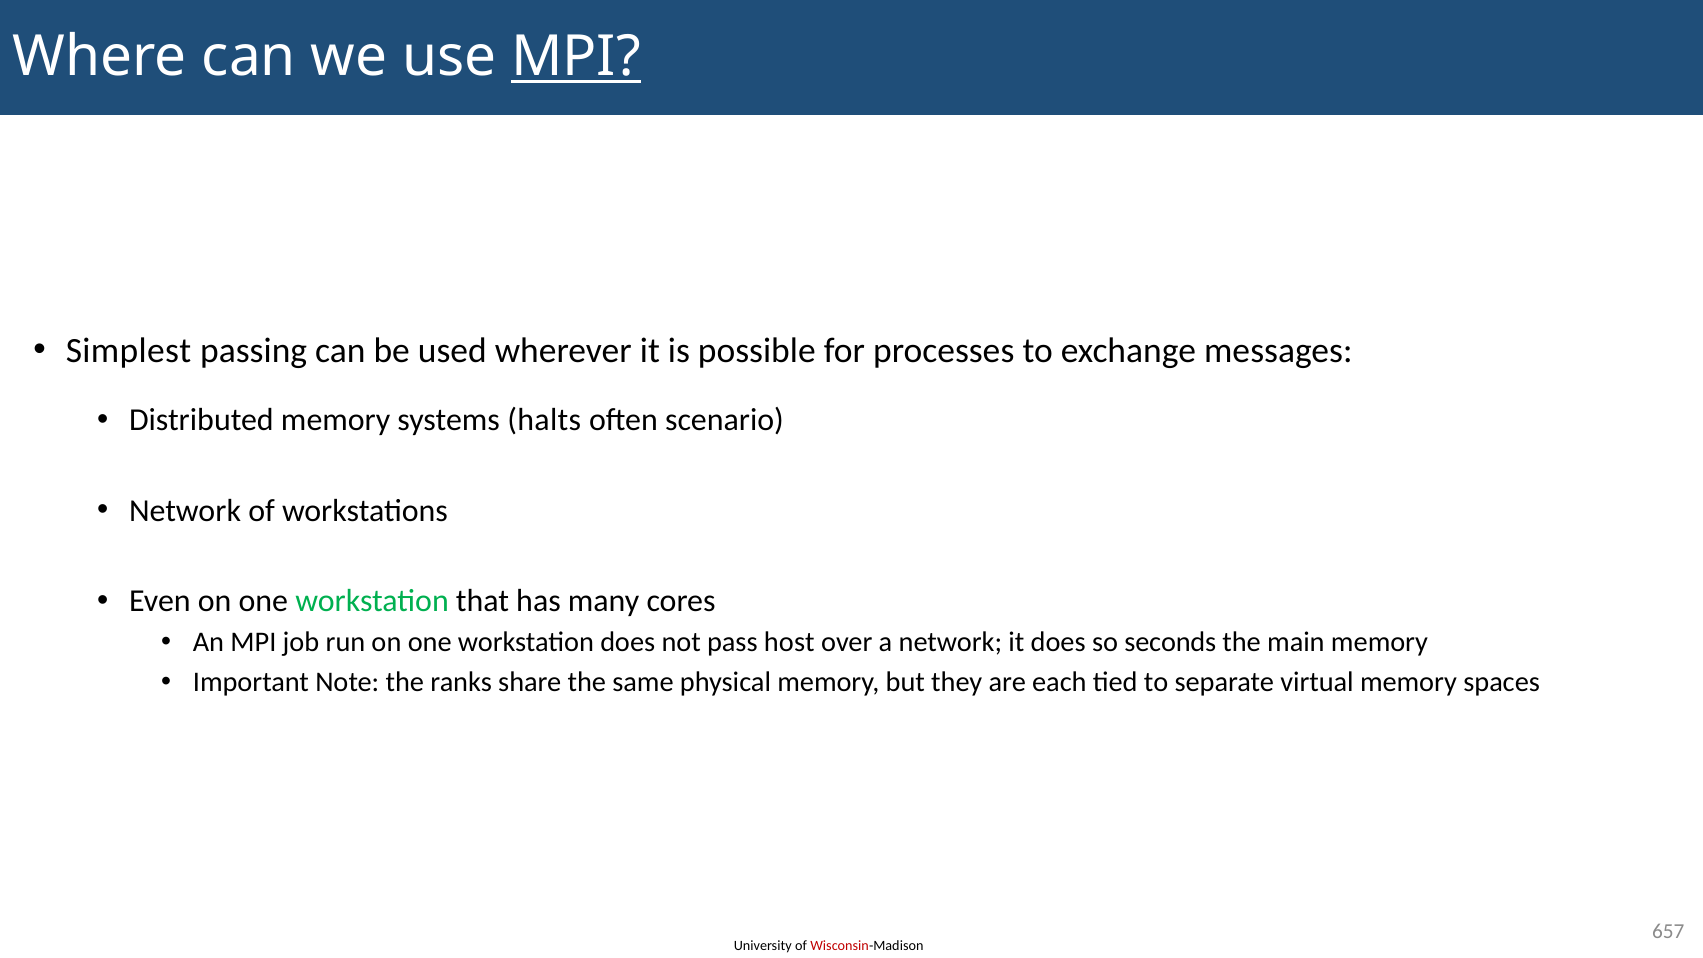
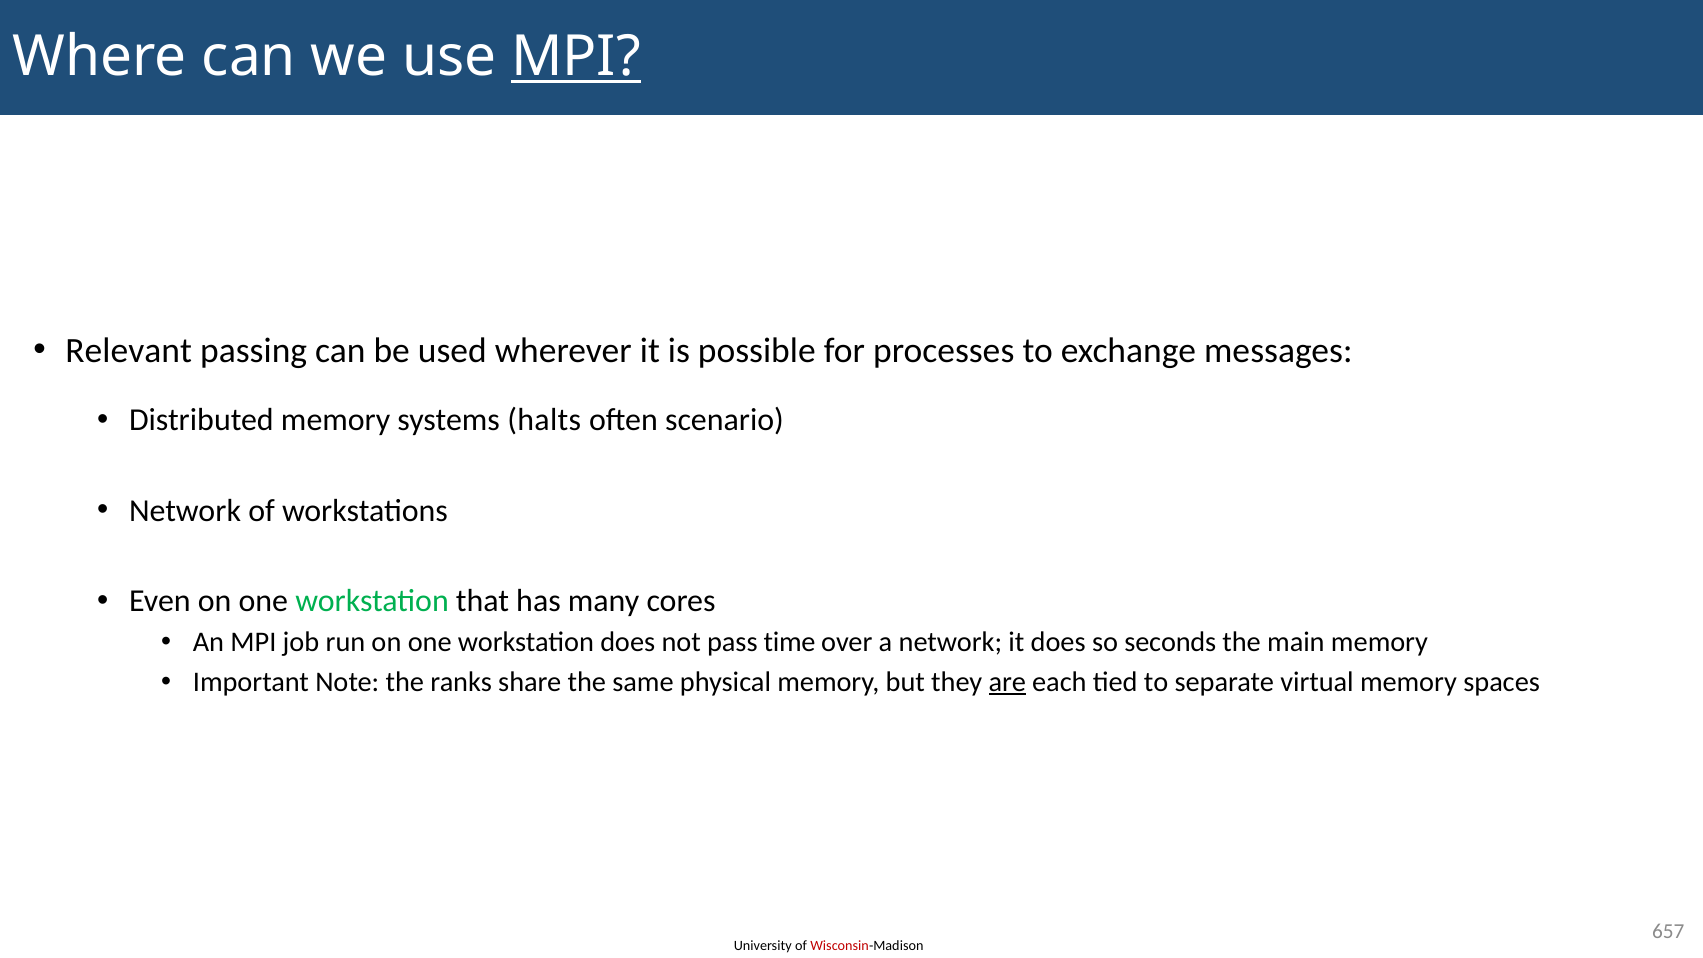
Simplest: Simplest -> Relevant (129, 351)
host: host -> time (790, 642)
are underline: none -> present (1007, 682)
